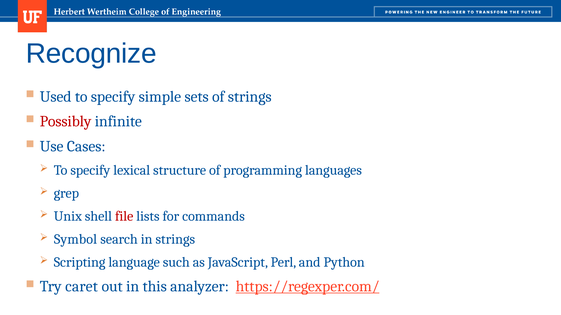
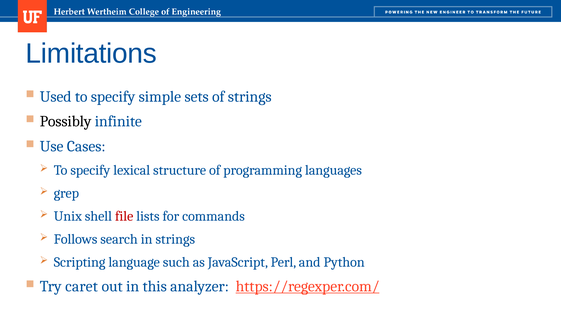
Recognize: Recognize -> Limitations (91, 54)
Possibly colour: red -> black (66, 122)
Symbol: Symbol -> Follows (76, 240)
